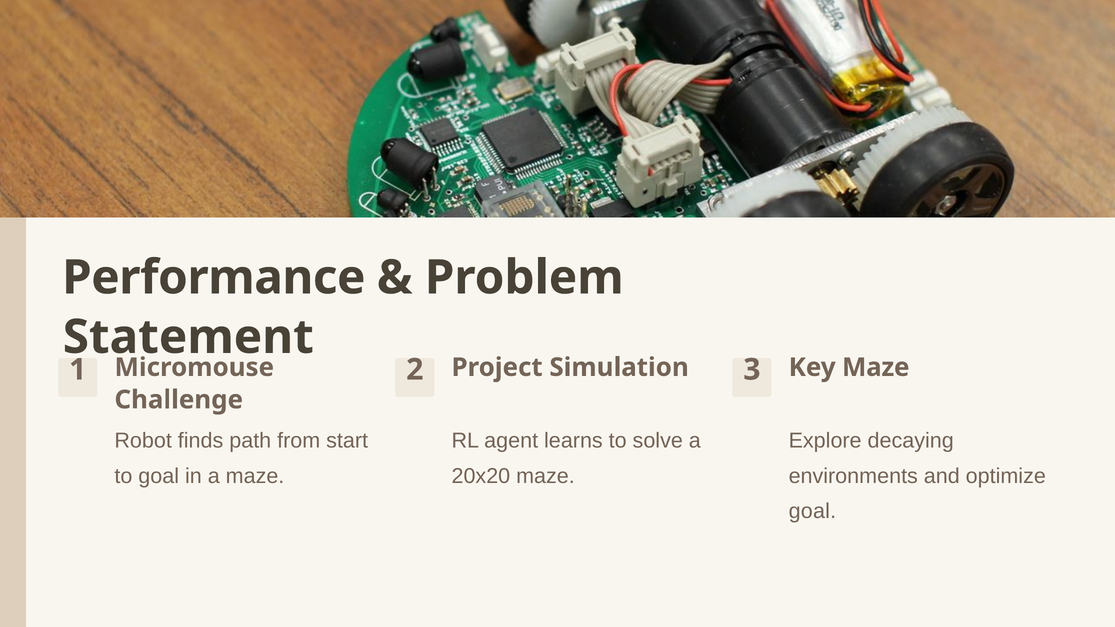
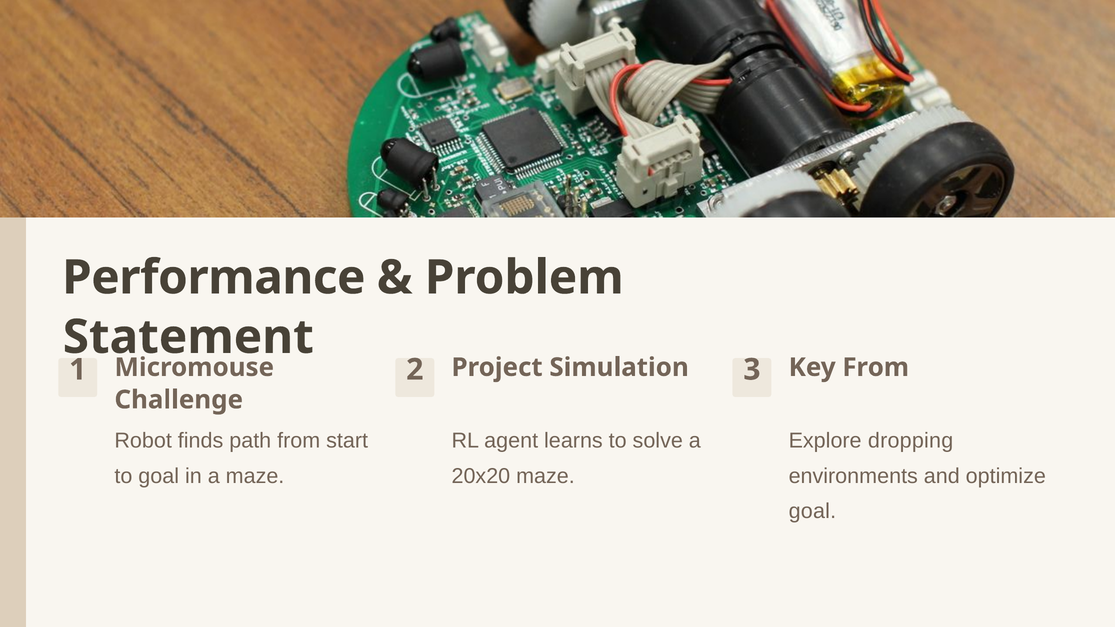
Key Maze: Maze -> From (876, 367)
decaying: decaying -> dropping (911, 441)
